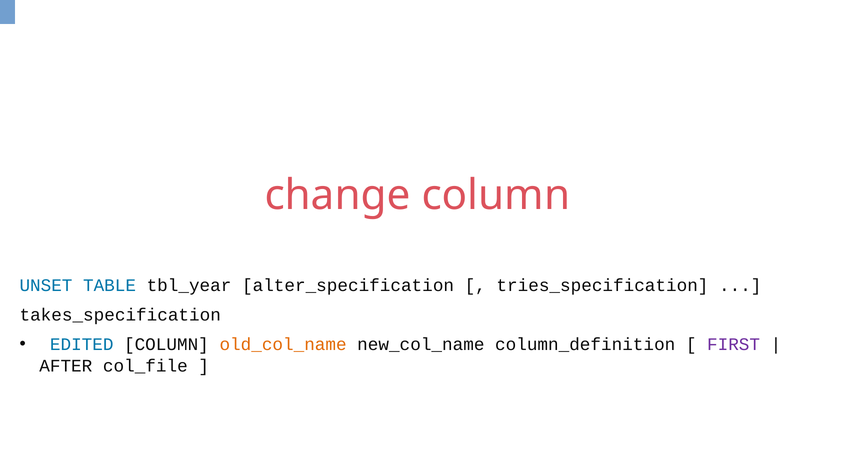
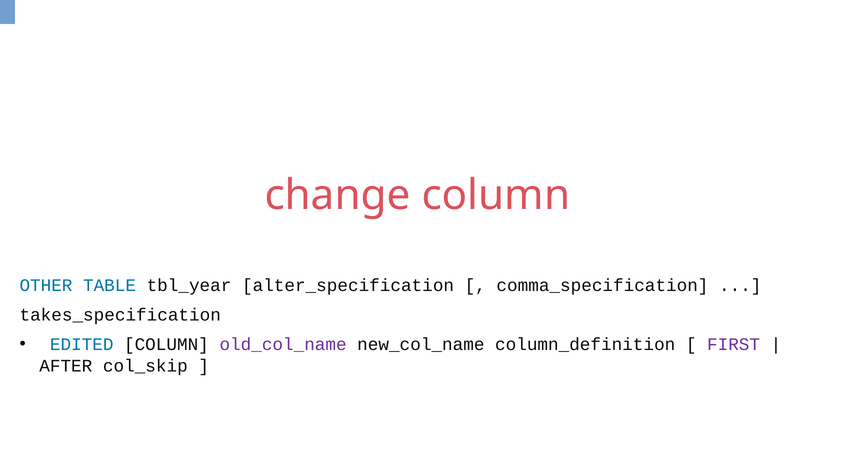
UNSET: UNSET -> OTHER (46, 285)
tries_specification: tries_specification -> comma_specification (602, 285)
old_col_name colour: orange -> purple (283, 344)
col_file: col_file -> col_skip (145, 366)
